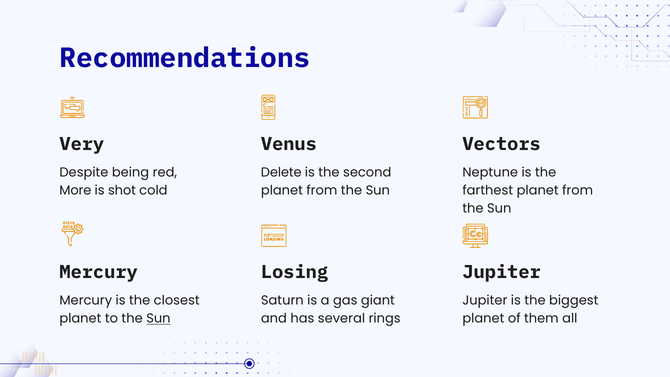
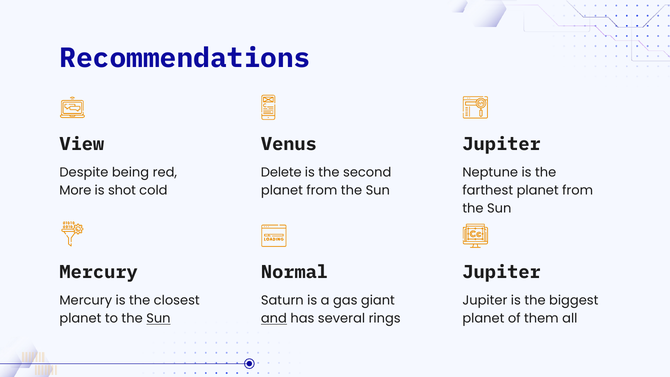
Very: Very -> View (82, 144)
Vectors: Vectors -> Jupiter (502, 144)
Losing: Losing -> Normal (295, 272)
and underline: none -> present (274, 318)
